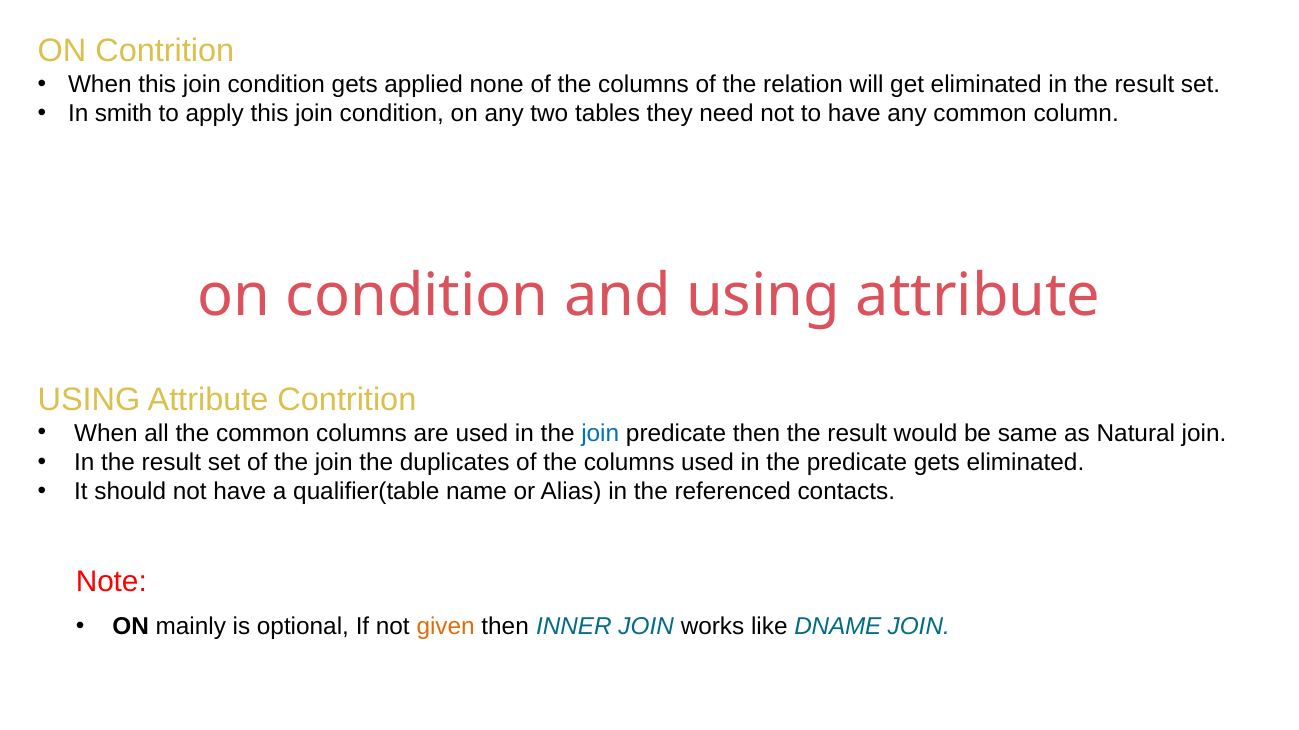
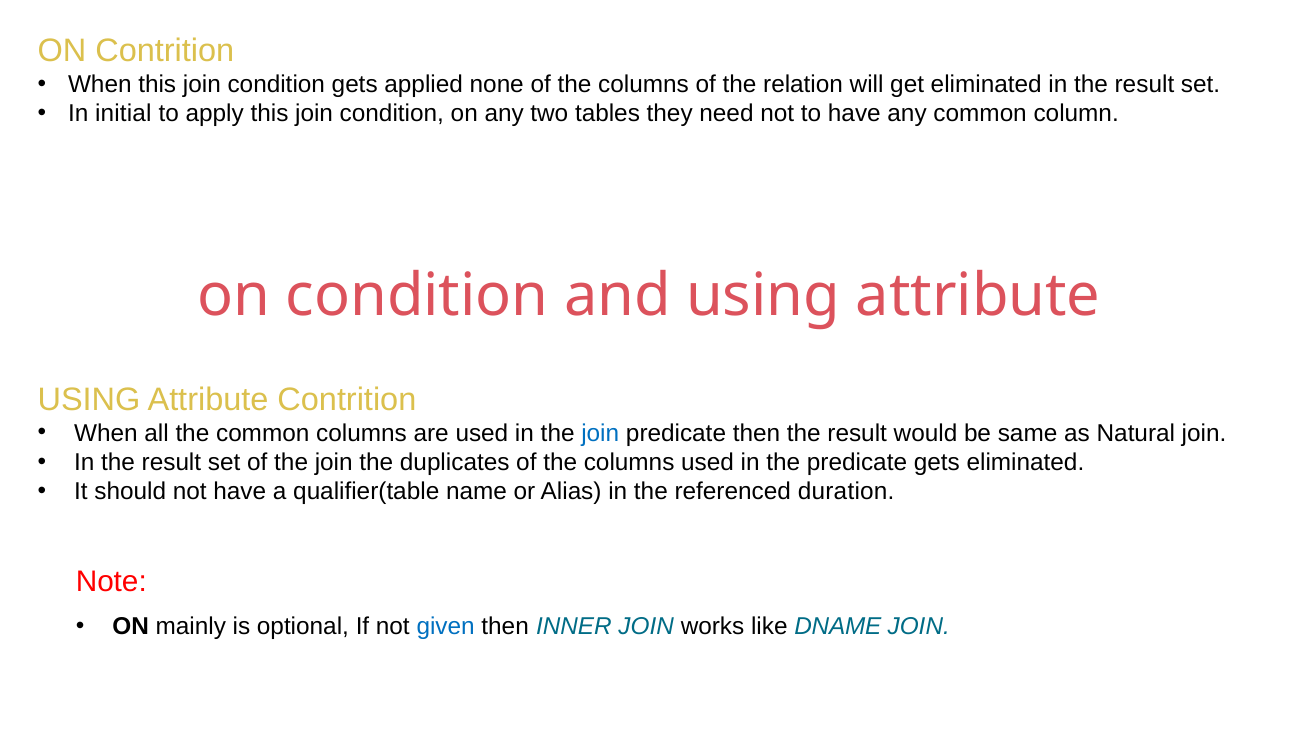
smith: smith -> initial (123, 114)
contacts: contacts -> duration (846, 492)
given colour: orange -> blue (446, 627)
